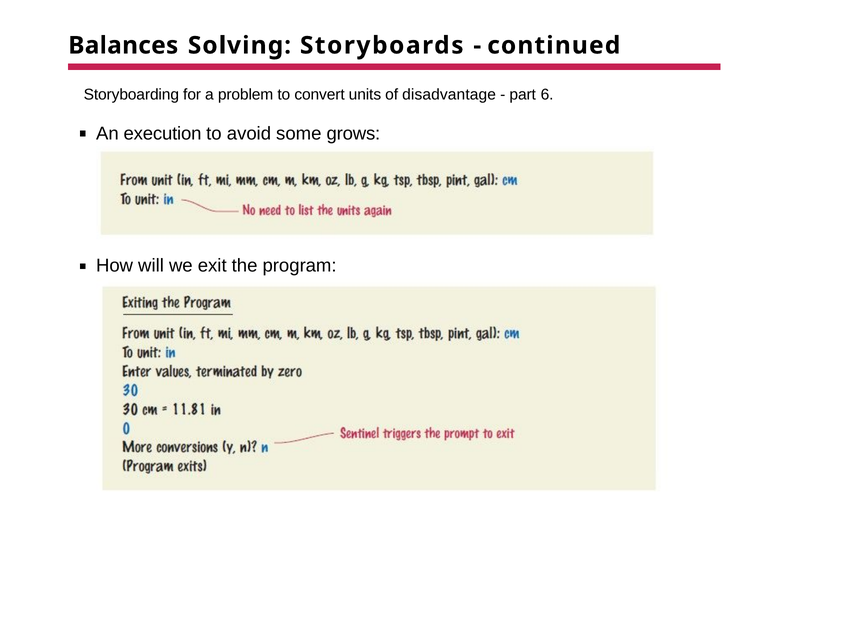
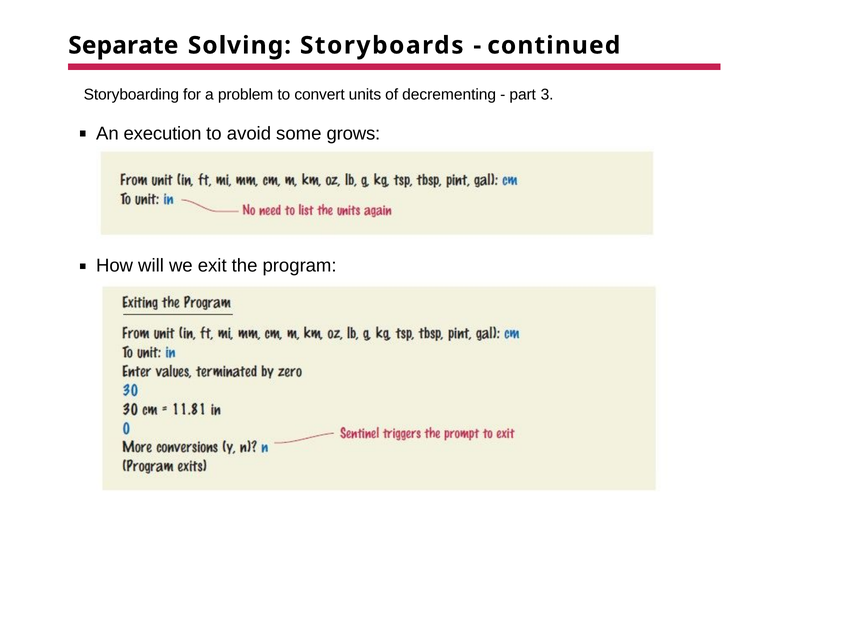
Balances: Balances -> Separate (123, 45)
disadvantage: disadvantage -> decrementing (449, 95)
6: 6 -> 3 (547, 95)
